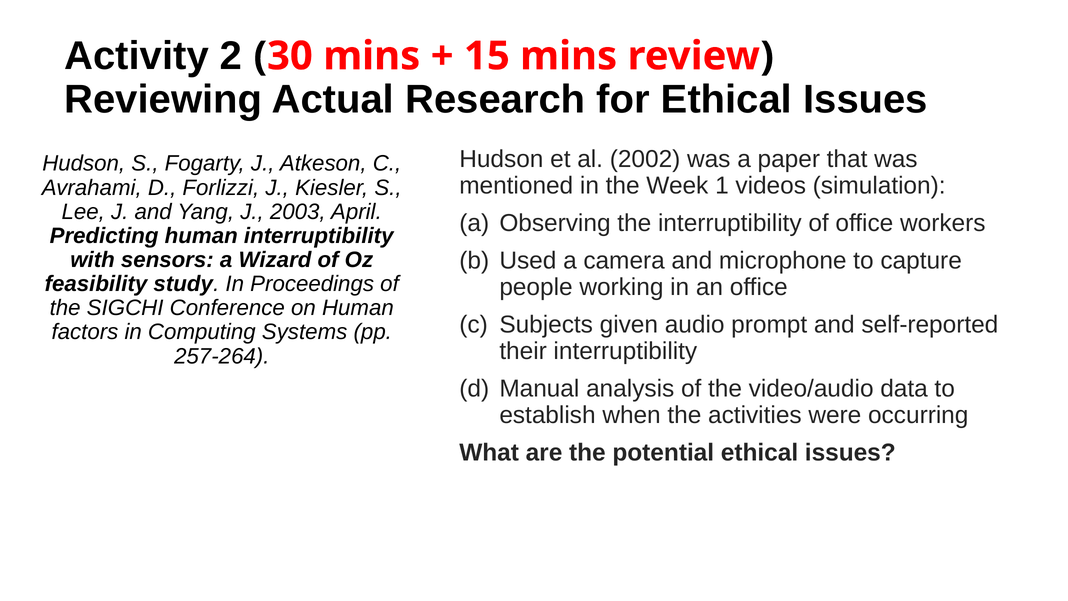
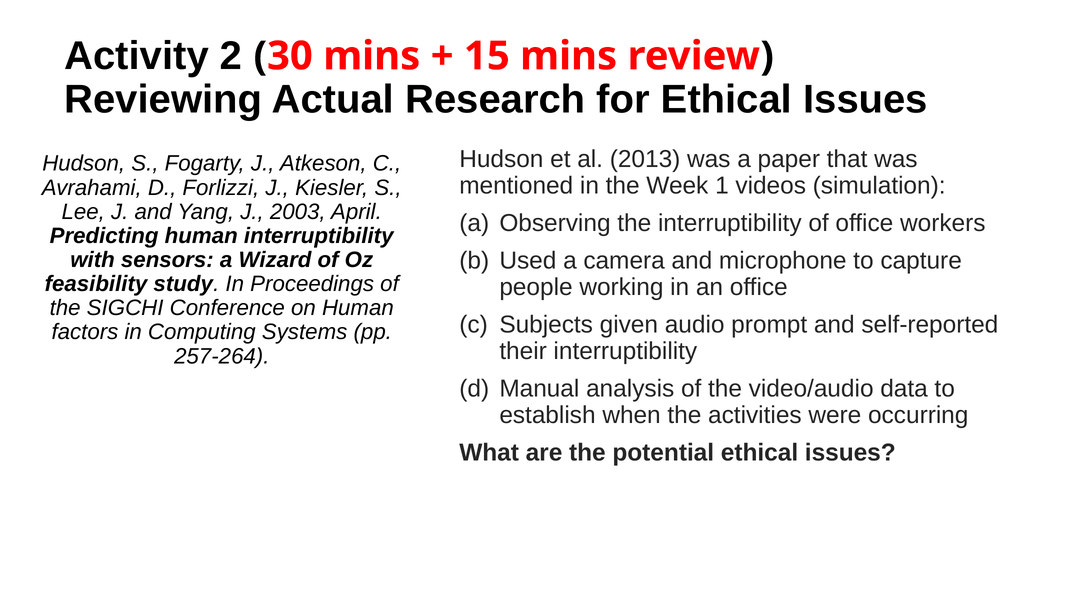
2002: 2002 -> 2013 (645, 159)
